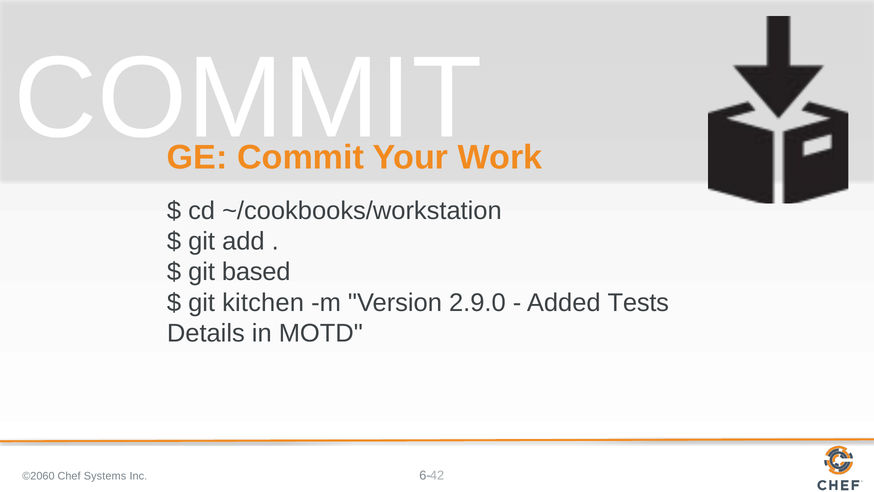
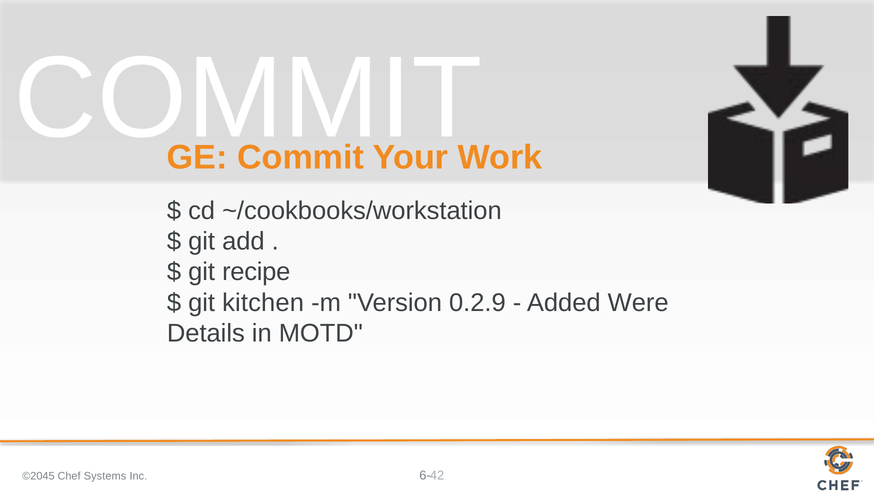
based: based -> recipe (256, 272)
2.9.0: 2.9.0 -> 0.2.9 (477, 302)
Tests: Tests -> Were (638, 302)
©2060: ©2060 -> ©2045 (38, 476)
